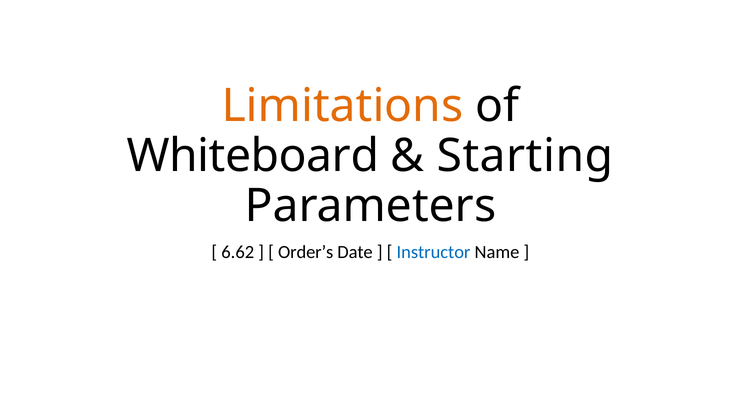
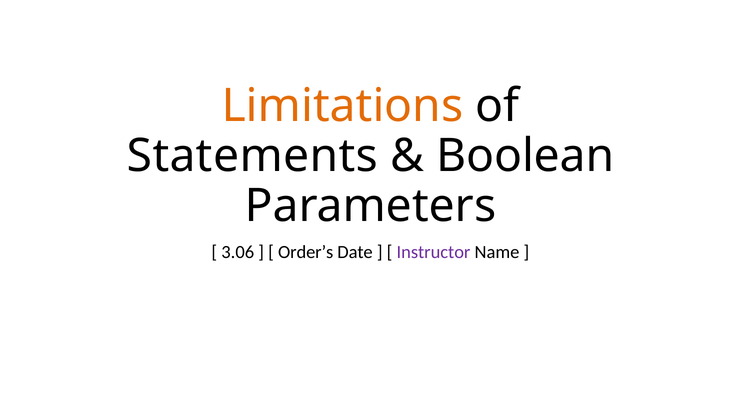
Whiteboard: Whiteboard -> Statements (252, 156)
Starting: Starting -> Boolean (525, 156)
6.62: 6.62 -> 3.06 (238, 252)
Instructor colour: blue -> purple (434, 252)
